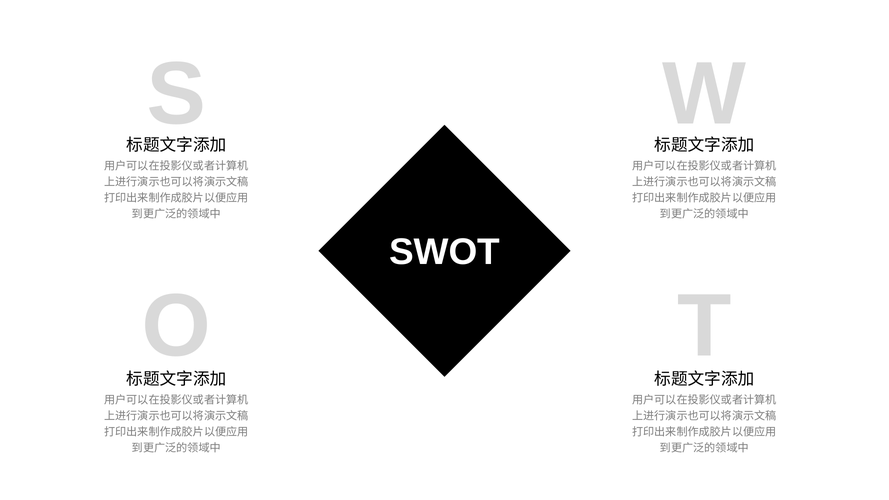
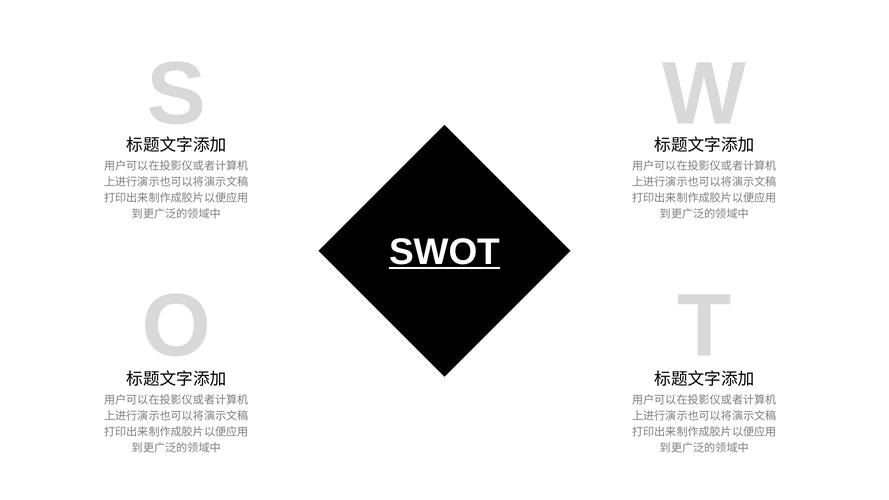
SWOT underline: none -> present (445, 252)
